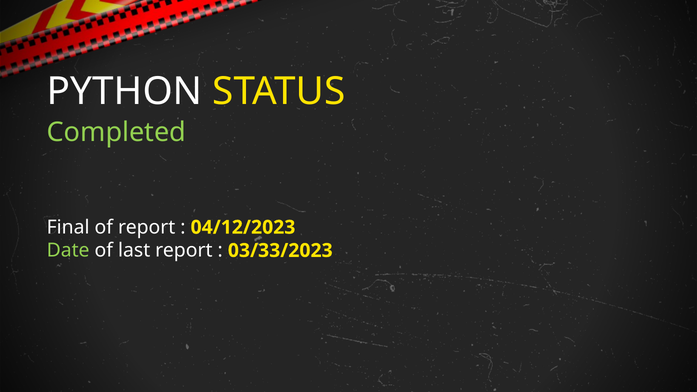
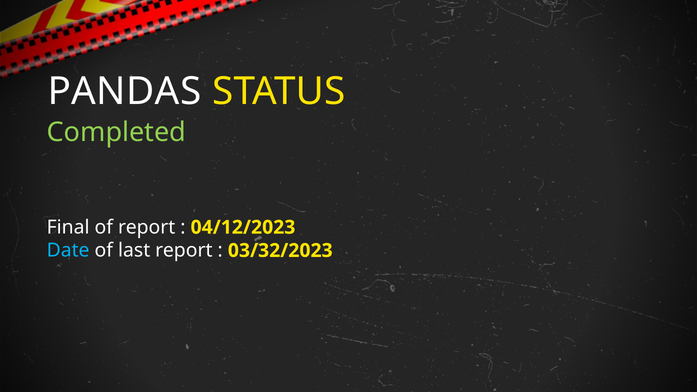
PYTHON: PYTHON -> PANDAS (124, 92)
Date colour: light green -> light blue (68, 251)
03/33/2023: 03/33/2023 -> 03/32/2023 (280, 251)
